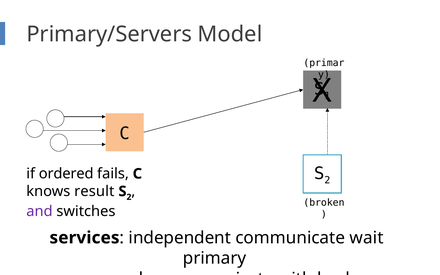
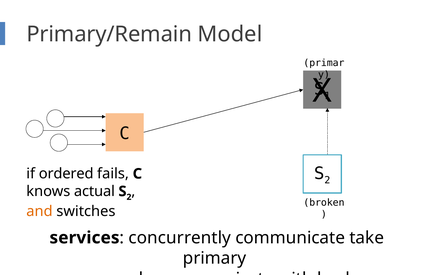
Primary/Servers: Primary/Servers -> Primary/Remain (109, 34)
result: result -> actual (94, 191)
and colour: purple -> orange (39, 211)
independent: independent -> concurrently (180, 238)
wait: wait -> take (367, 238)
